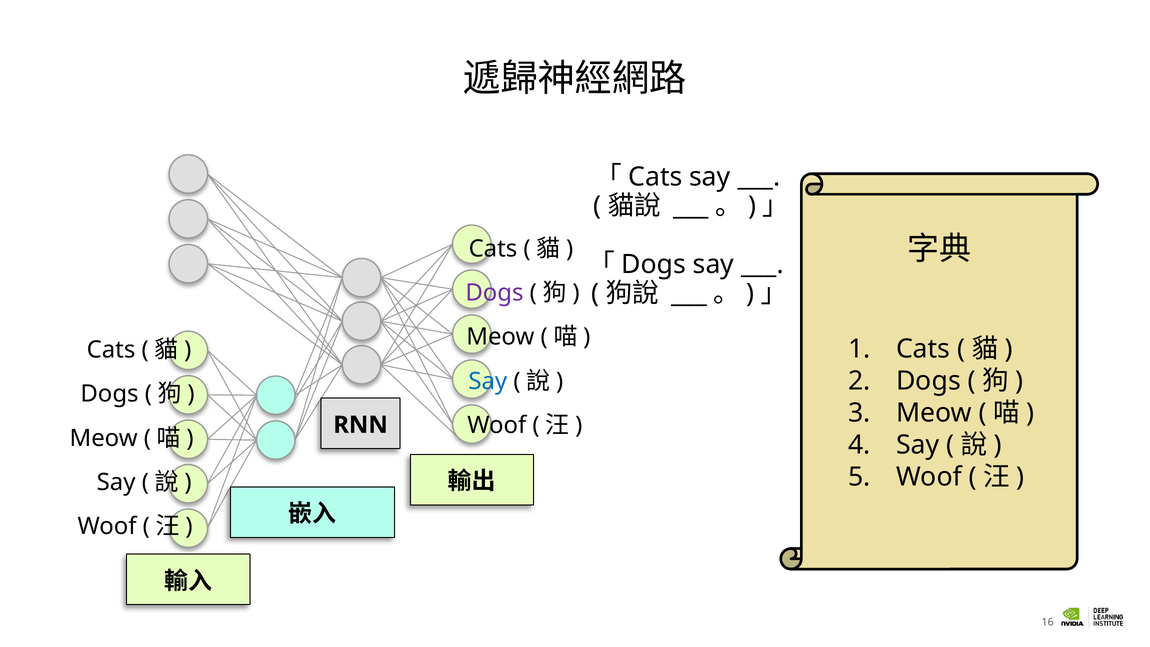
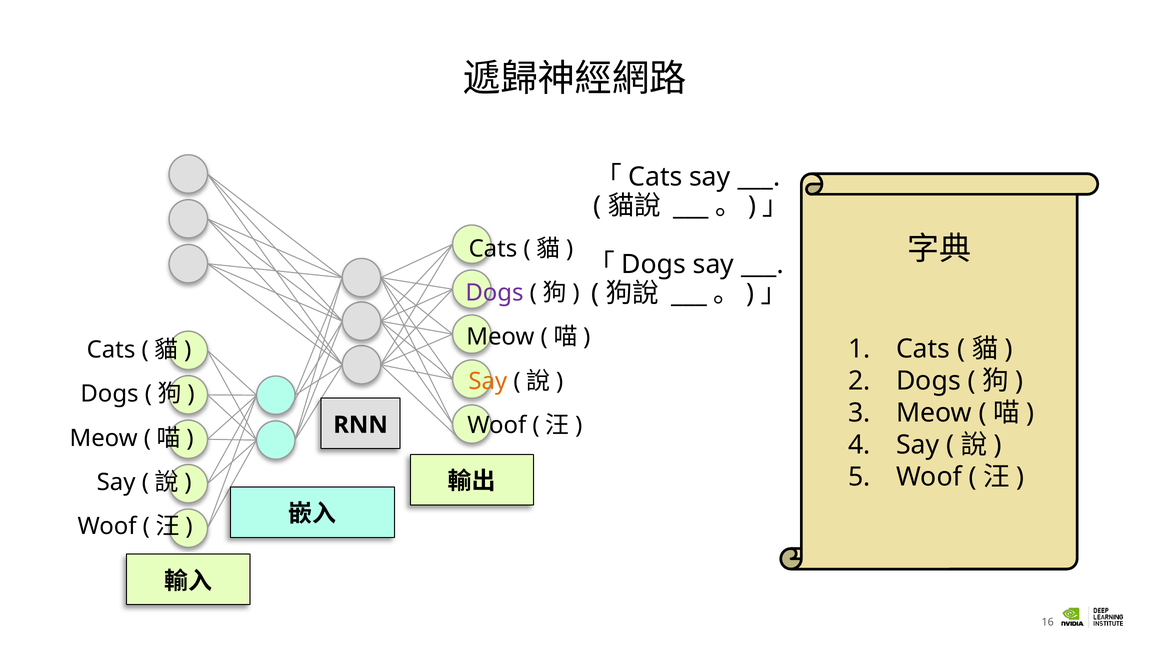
Say colour: blue -> orange (488, 381)
